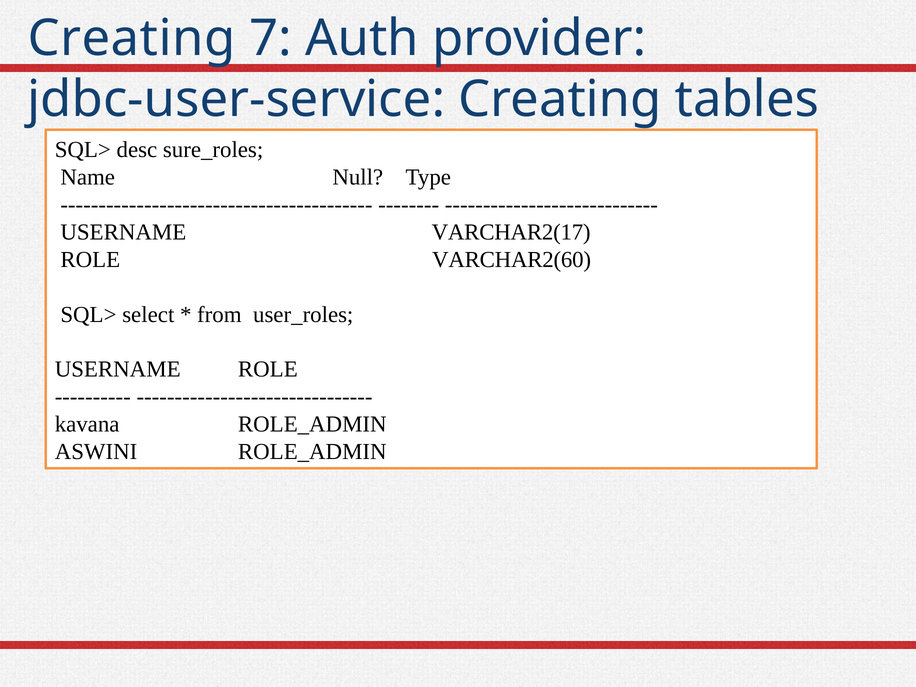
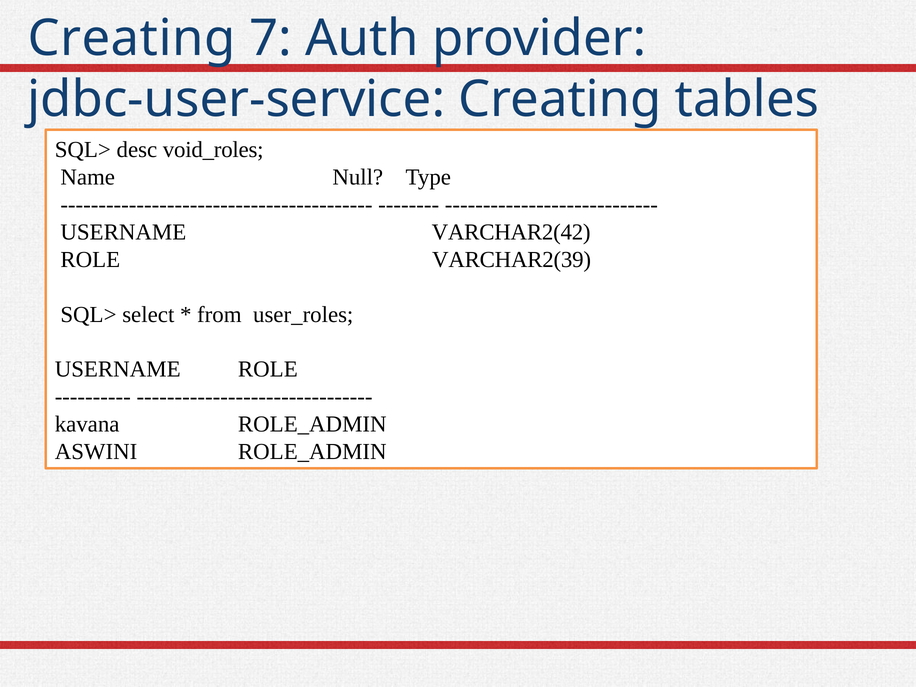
sure_roles: sure_roles -> void_roles (213, 150)
VARCHAR2(17: VARCHAR2(17 -> VARCHAR2(42 (511, 232)
VARCHAR2(60: VARCHAR2(60 -> VARCHAR2(39 (512, 259)
